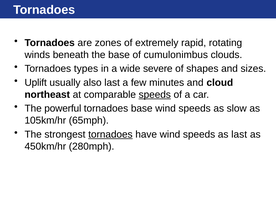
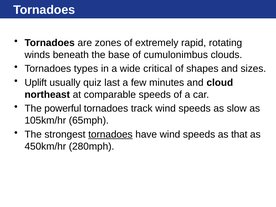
severe: severe -> critical (158, 69)
also: also -> quiz (92, 83)
speeds underline: present -> none (155, 95)
tornadoes base: base -> track (142, 108)
as last: last -> that (239, 134)
